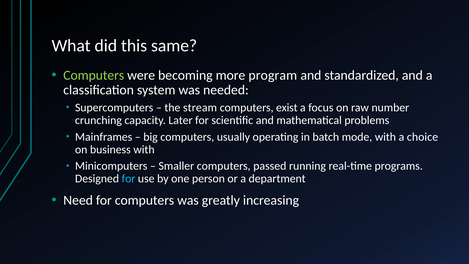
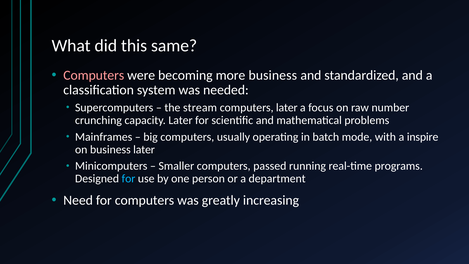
Computers colour: light green -> pink (94, 75)
more program: program -> business (273, 75)
computers exist: exist -> later (287, 108)
choice: choice -> inspire (423, 137)
business with: with -> later (144, 149)
